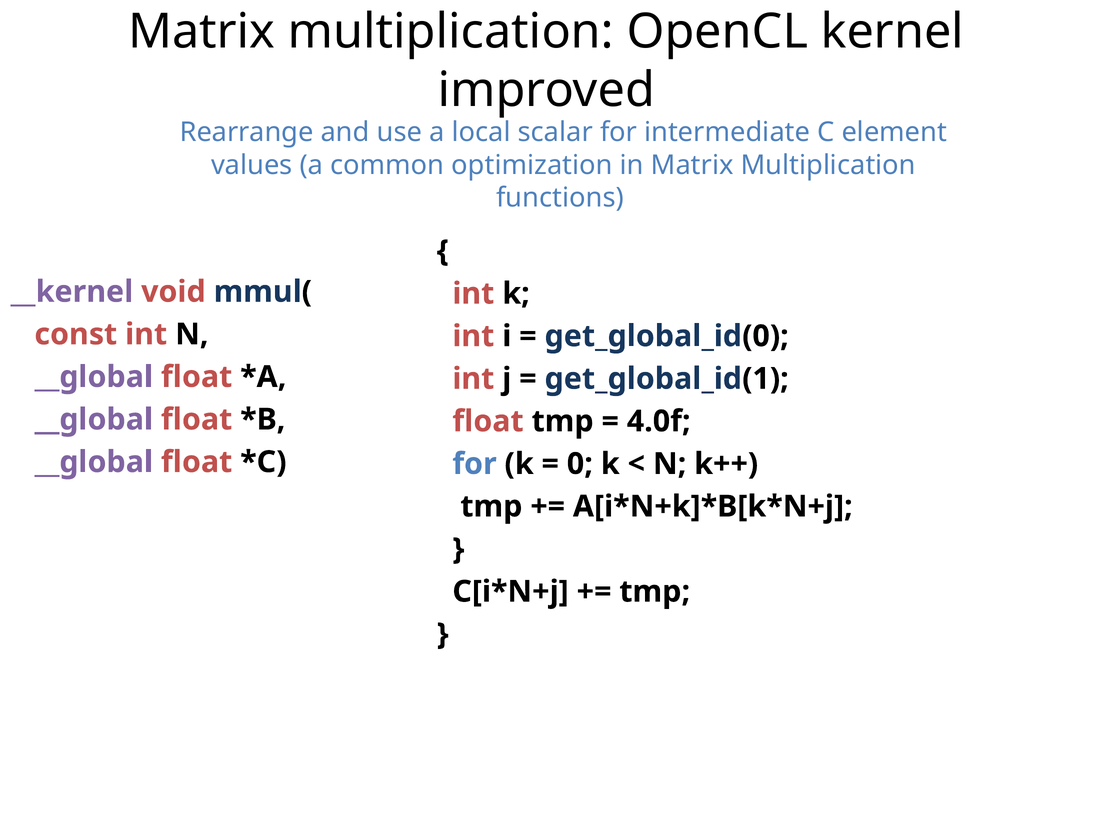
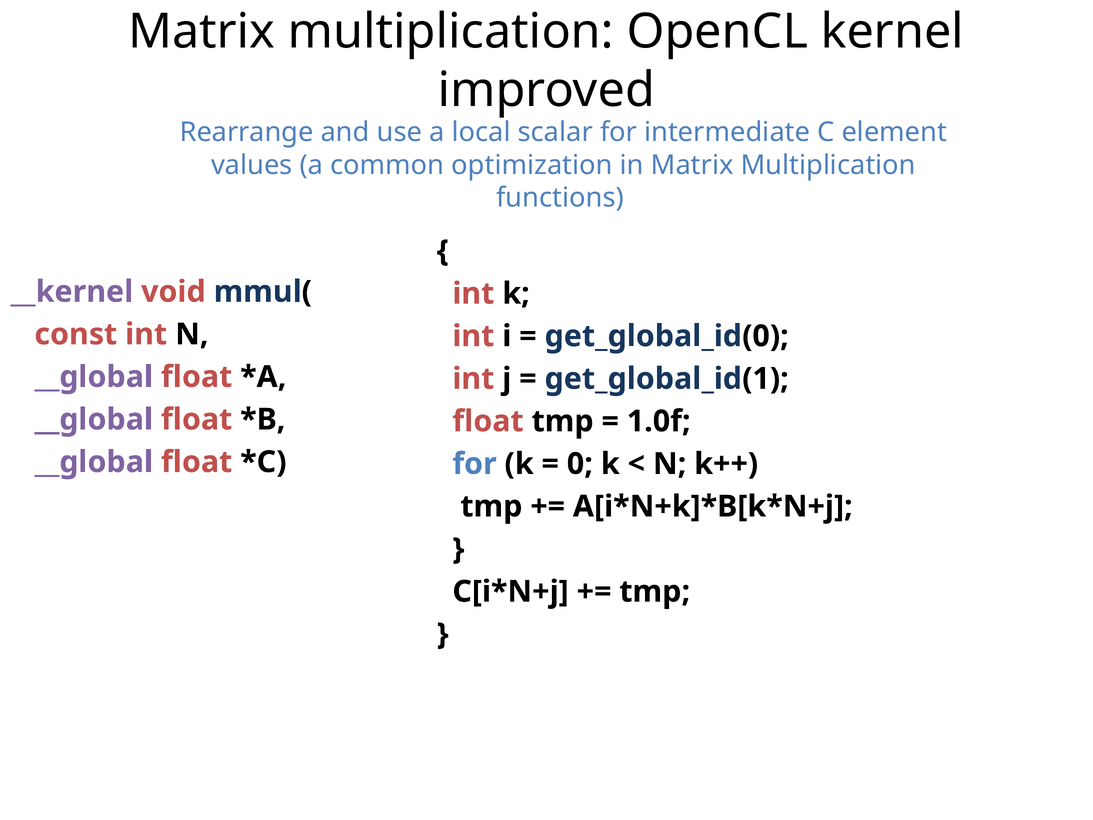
4.0f: 4.0f -> 1.0f (659, 421)
